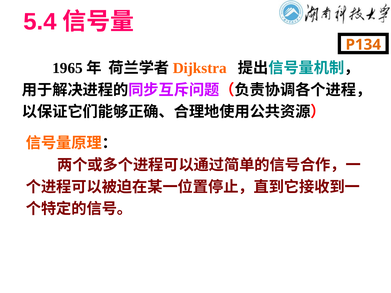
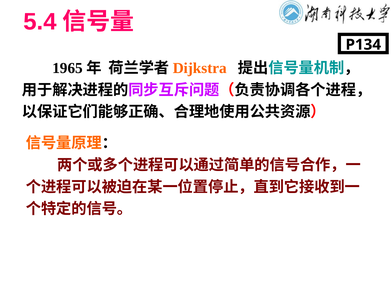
P134 colour: orange -> black (363, 45)
